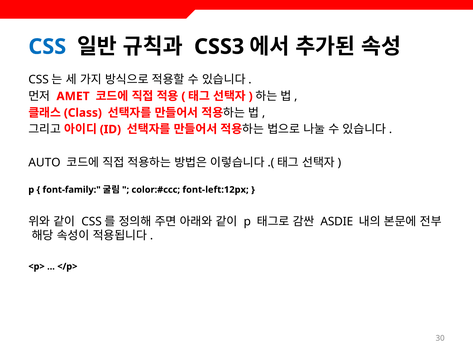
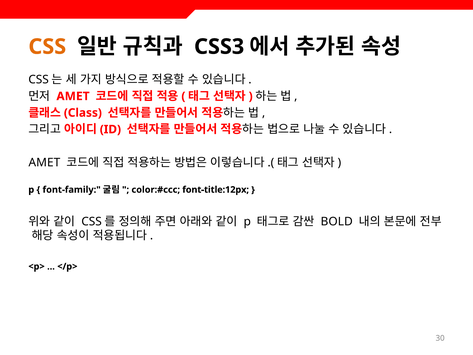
CSS colour: blue -> orange (47, 47)
AUTO: AUTO -> AMET (44, 162)
font-left:12px: font-left:12px -> font-title:12px (216, 190)
ASDIE: ASDIE -> BOLD (337, 221)
